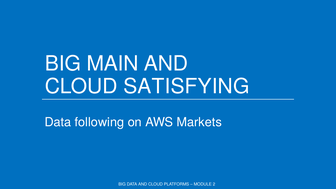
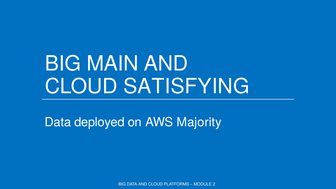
following: following -> deployed (99, 122)
Markets: Markets -> Majority (199, 122)
